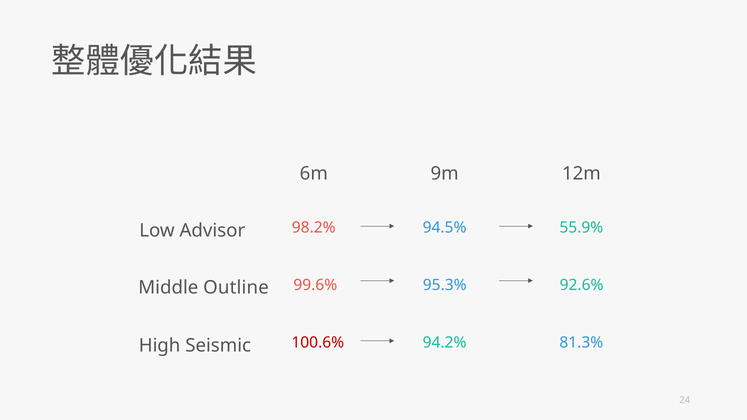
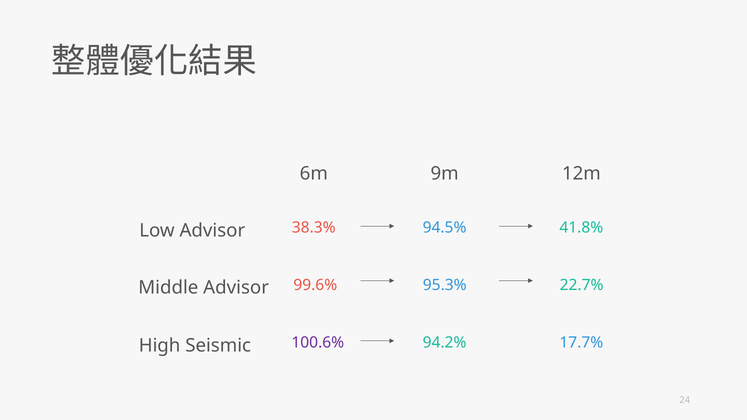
98.2%: 98.2% -> 38.3% (314, 228)
55.9%: 55.9% -> 41.8% (581, 228)
Middle Outline: Outline -> Advisor (236, 288)
92.6%: 92.6% -> 22.7% (582, 285)
100.6% colour: red -> purple (318, 343)
81.3%: 81.3% -> 17.7% (581, 343)
